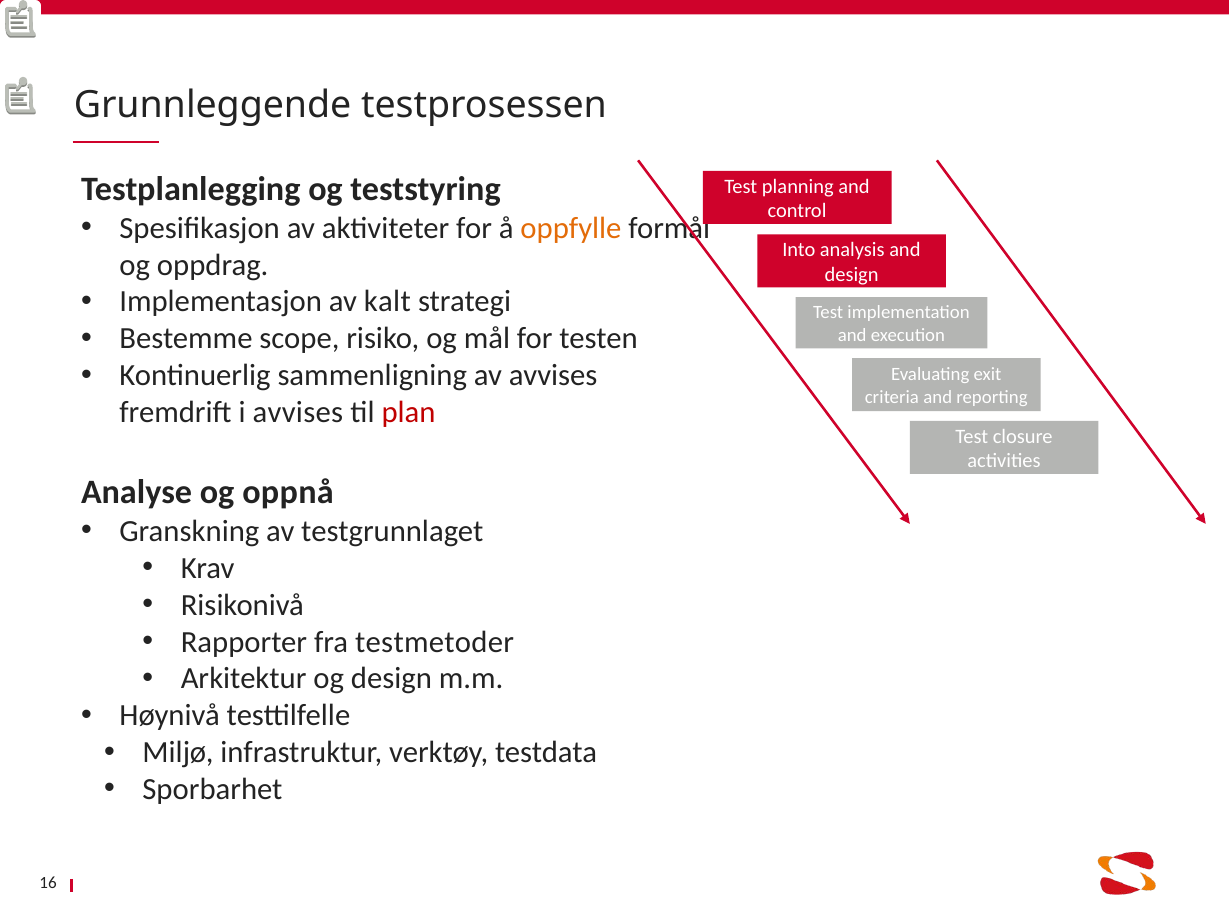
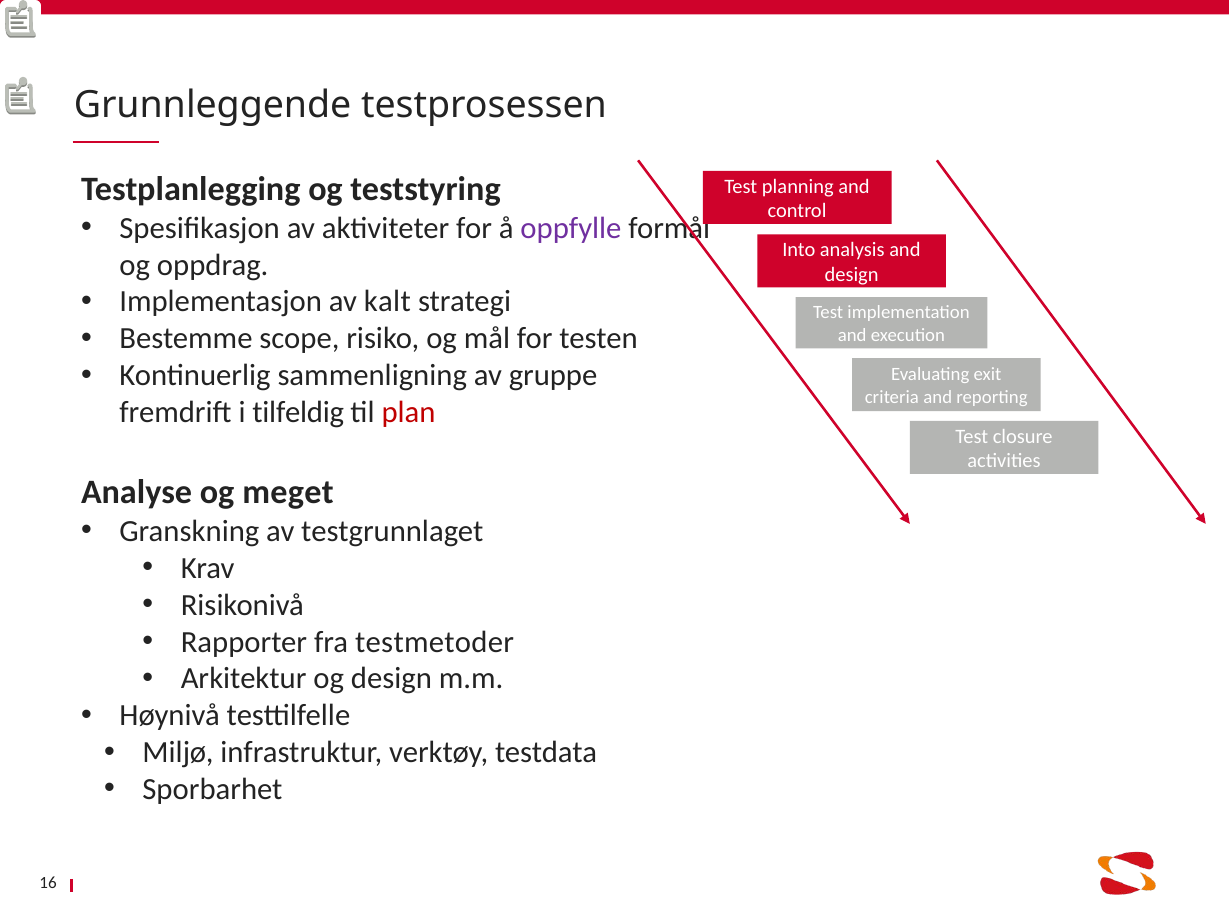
oppfylle colour: orange -> purple (571, 228)
av avvises: avvises -> gruppe (553, 375)
i avvises: avvises -> tilfeldig (298, 412)
oppnå: oppnå -> meget (288, 492)
